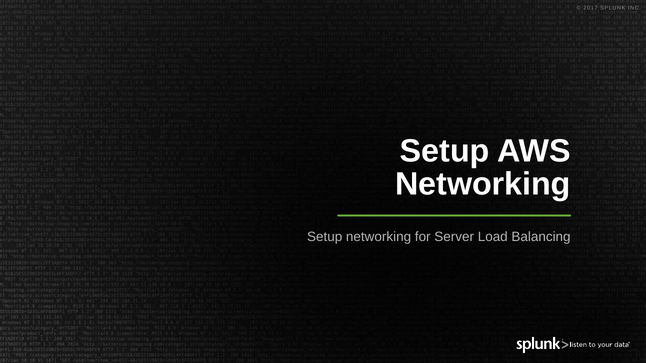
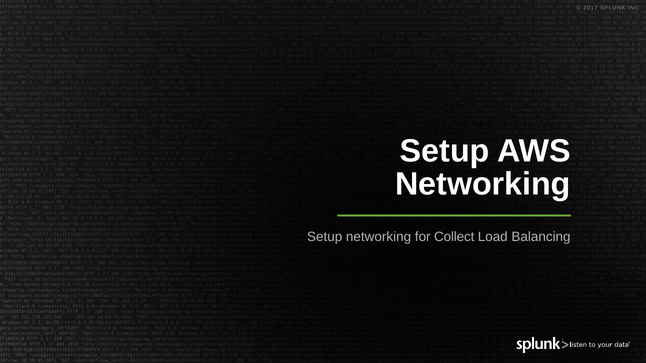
Server: Server -> Collect (454, 237)
